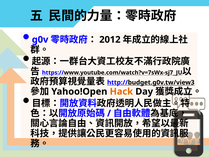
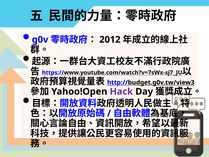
Hack colour: orange -> purple (121, 91)
